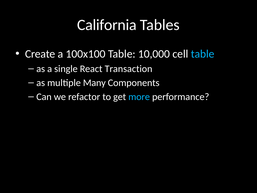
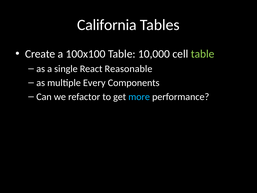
table colour: light blue -> light green (203, 54)
Transaction: Transaction -> Reasonable (128, 69)
Many: Many -> Every (94, 83)
